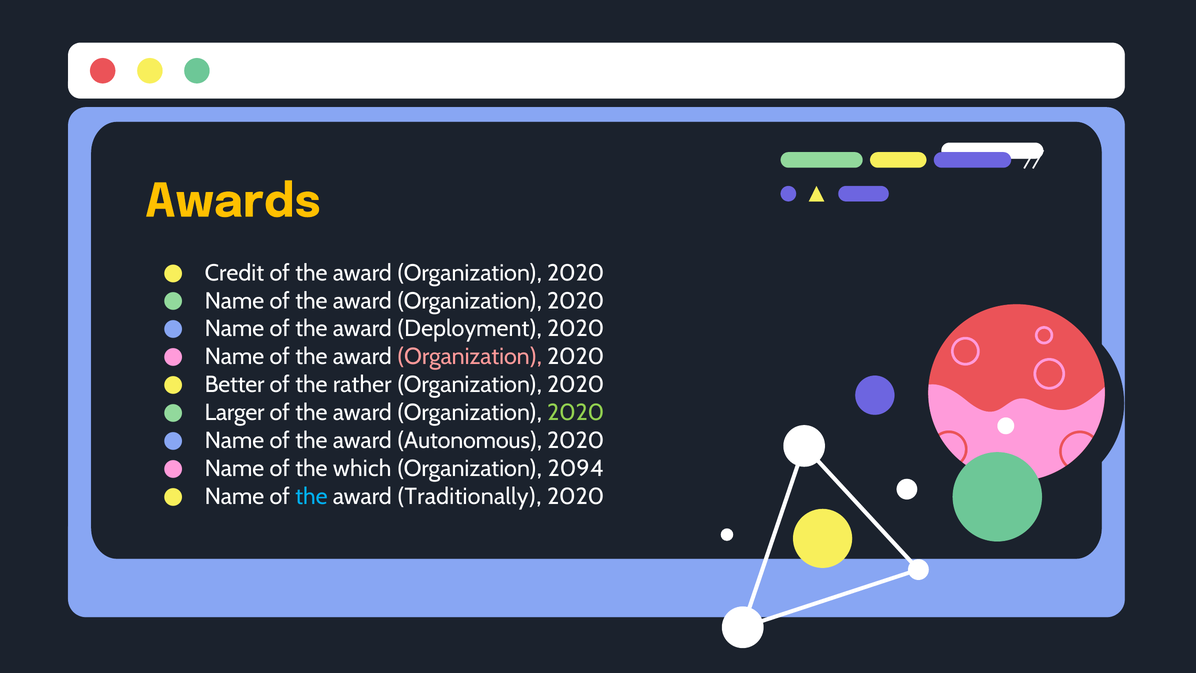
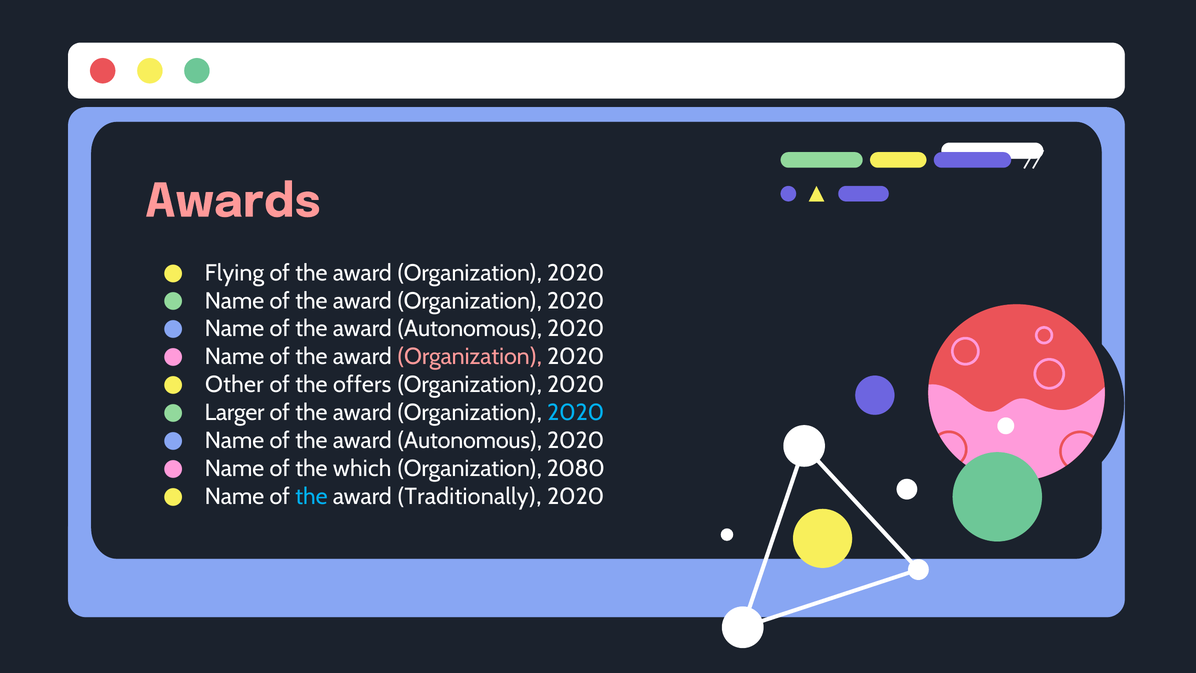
Awards colour: yellow -> pink (233, 201)
Credit: Credit -> Flying (234, 273)
Deployment: Deployment -> Autonomous (469, 329)
Better: Better -> Other (234, 385)
rather: rather -> offers (362, 385)
2020 colour: light green -> light blue (576, 412)
2094: 2094 -> 2080 (576, 468)
